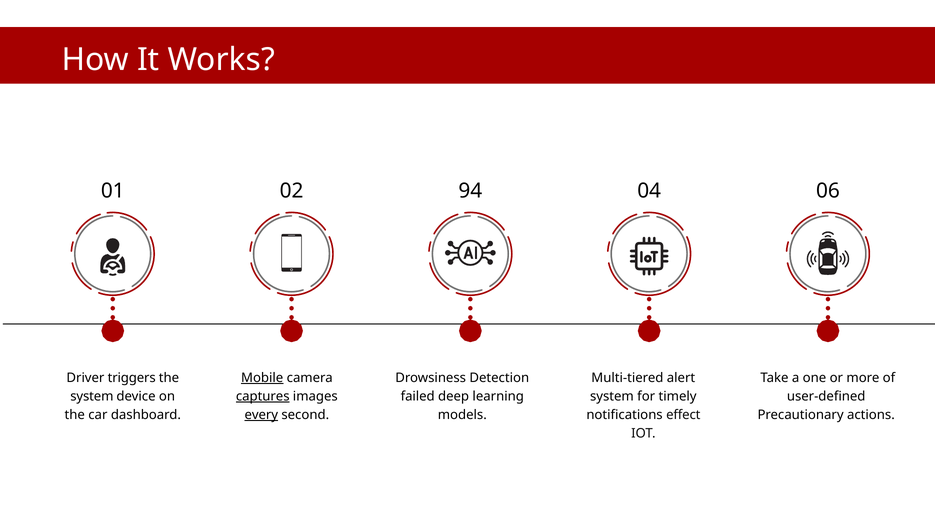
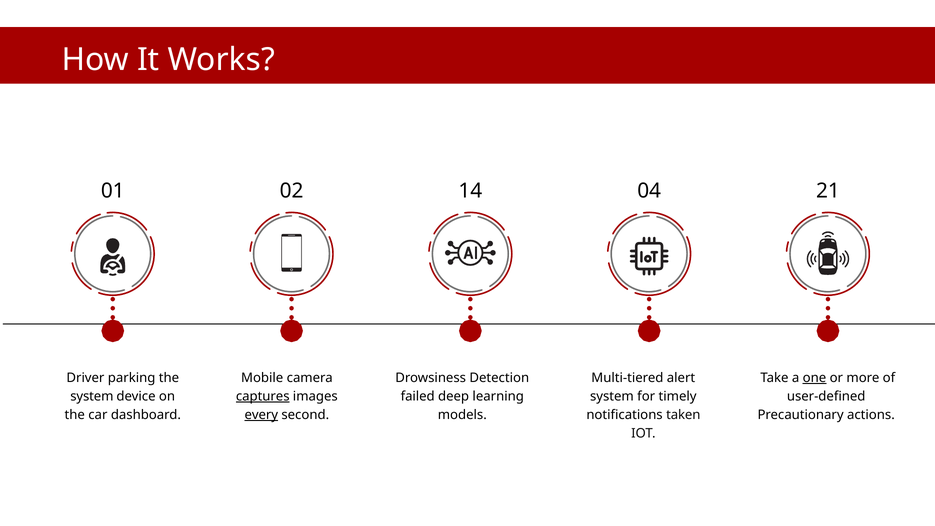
94: 94 -> 14 (470, 191)
06: 06 -> 21 (828, 191)
triggers: triggers -> parking (132, 378)
Mobile underline: present -> none (262, 378)
one underline: none -> present (814, 378)
effect: effect -> taken (683, 415)
